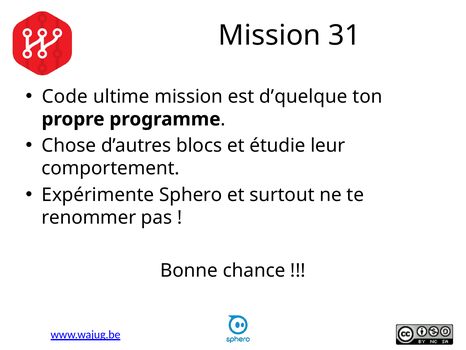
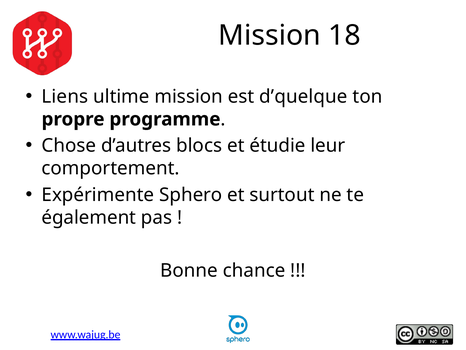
31: 31 -> 18 (345, 35)
Code: Code -> Liens (65, 96)
renommer: renommer -> également (89, 217)
